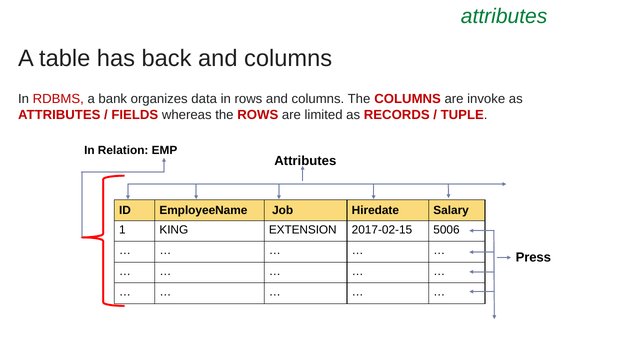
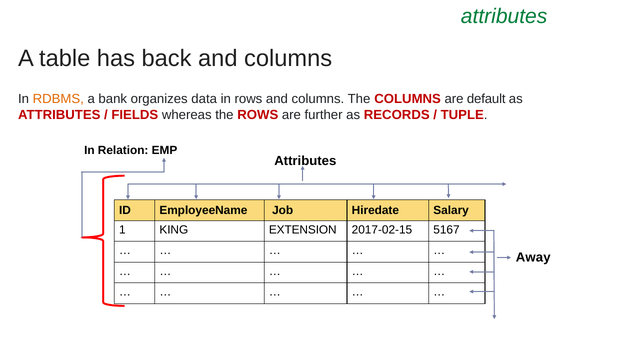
RDBMS colour: red -> orange (58, 99)
invoke: invoke -> default (486, 99)
limited: limited -> further (324, 115)
5006: 5006 -> 5167 (446, 230)
Press: Press -> Away (533, 257)
